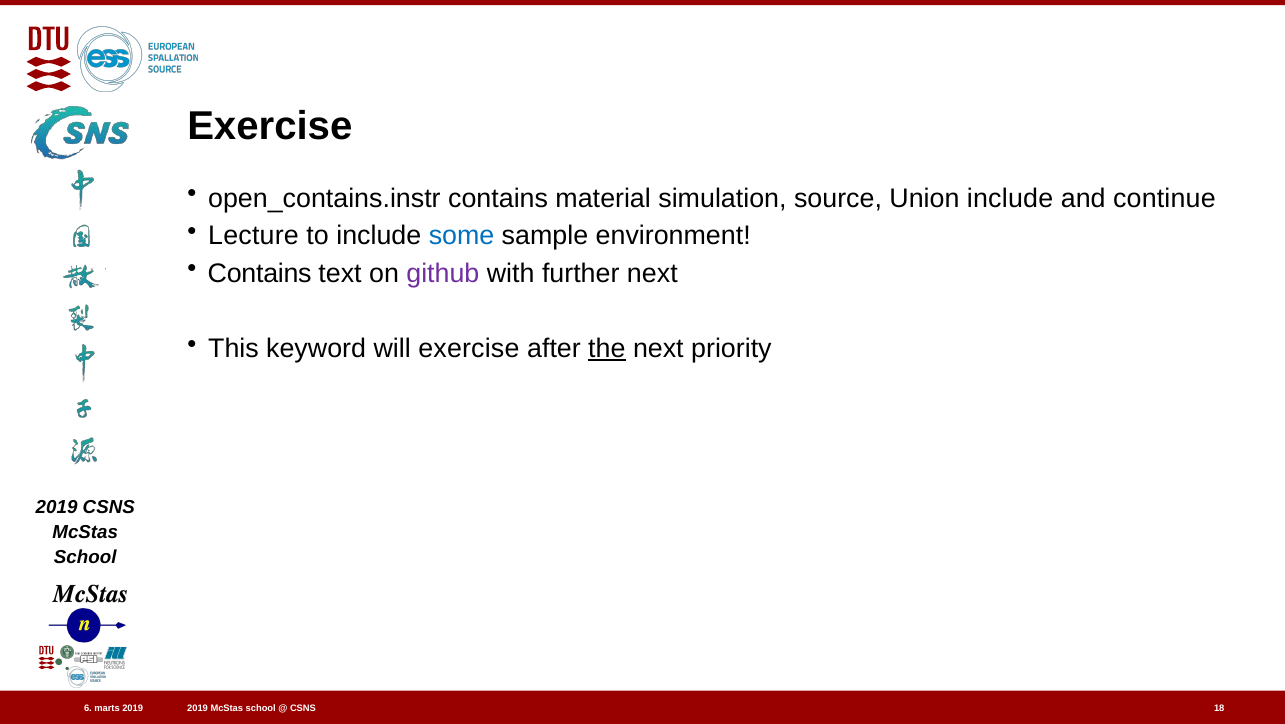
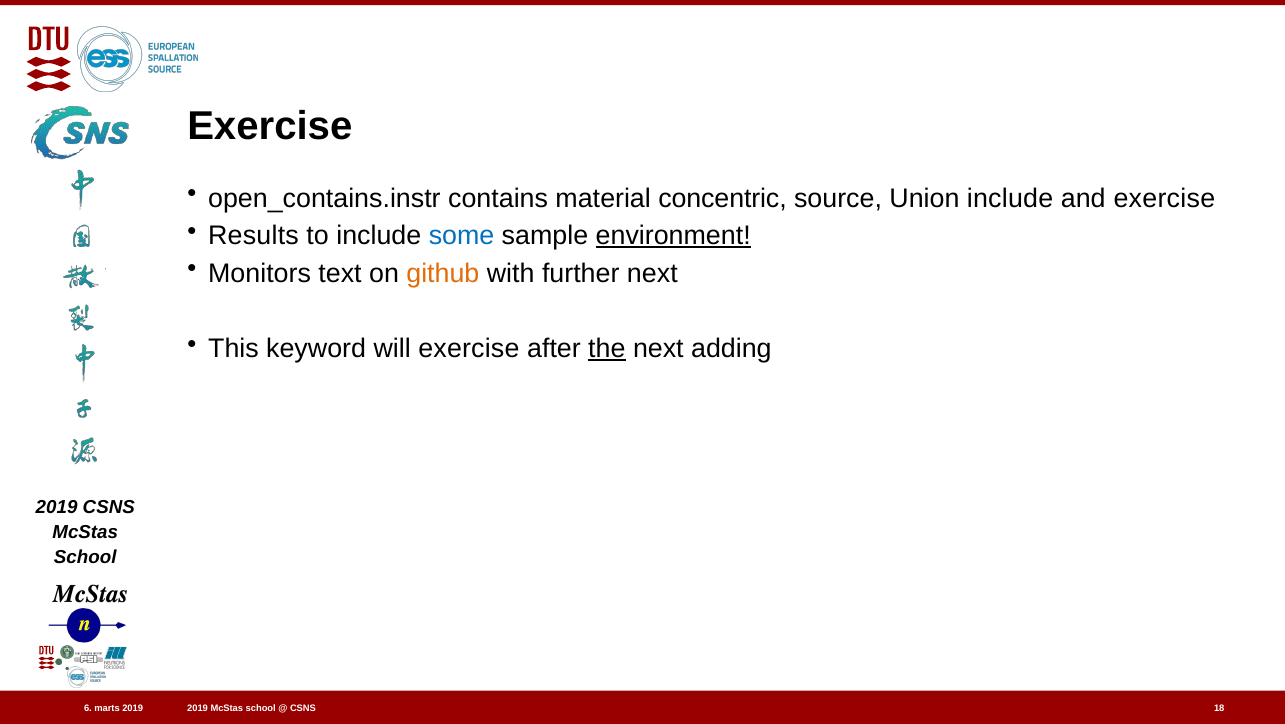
simulation: simulation -> concentric (723, 198)
and continue: continue -> exercise (1164, 198)
Lecture: Lecture -> Results (253, 236)
environment underline: none -> present (673, 236)
Contains: Contains -> Monitors (260, 273)
github colour: purple -> orange (443, 273)
priority: priority -> adding (731, 348)
